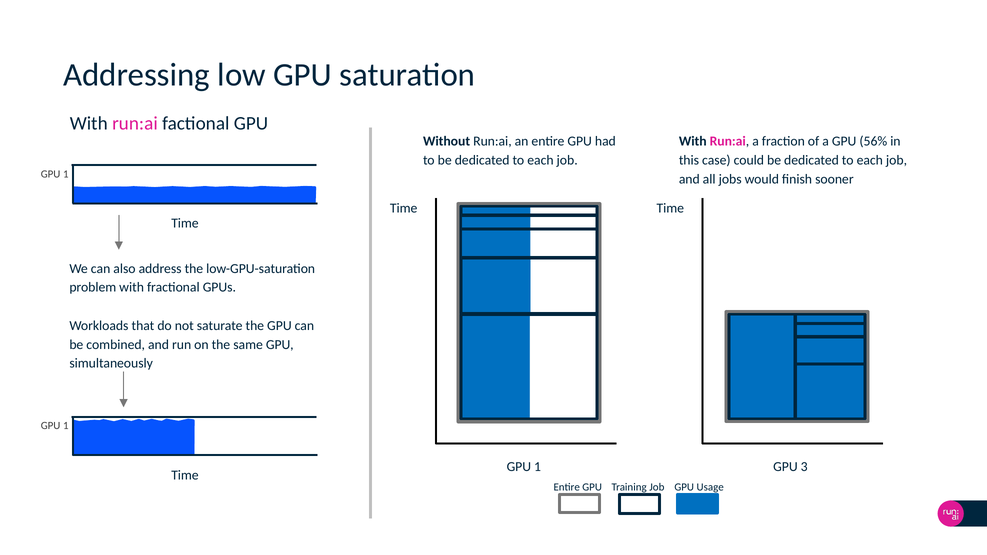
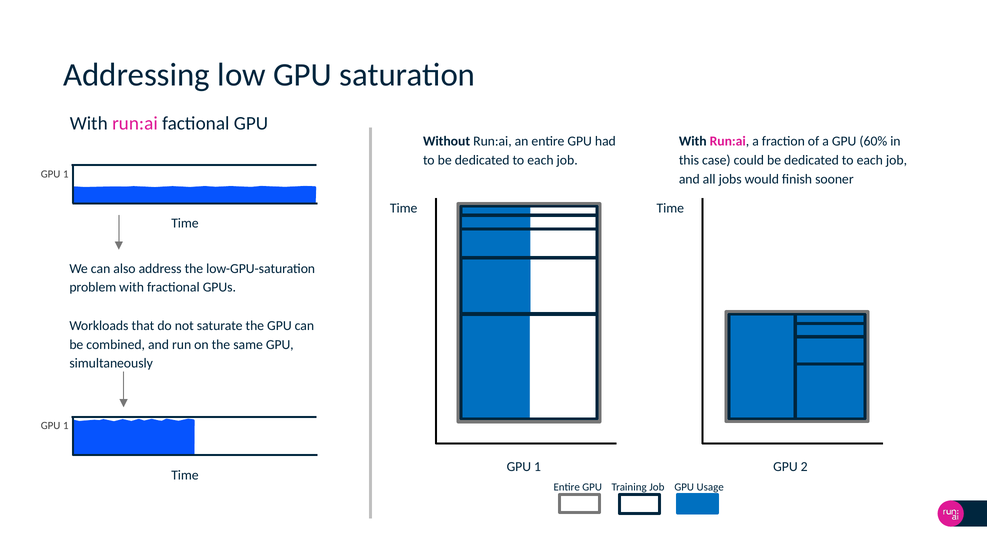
56%: 56% -> 60% (873, 142)
3: 3 -> 2 (804, 467)
